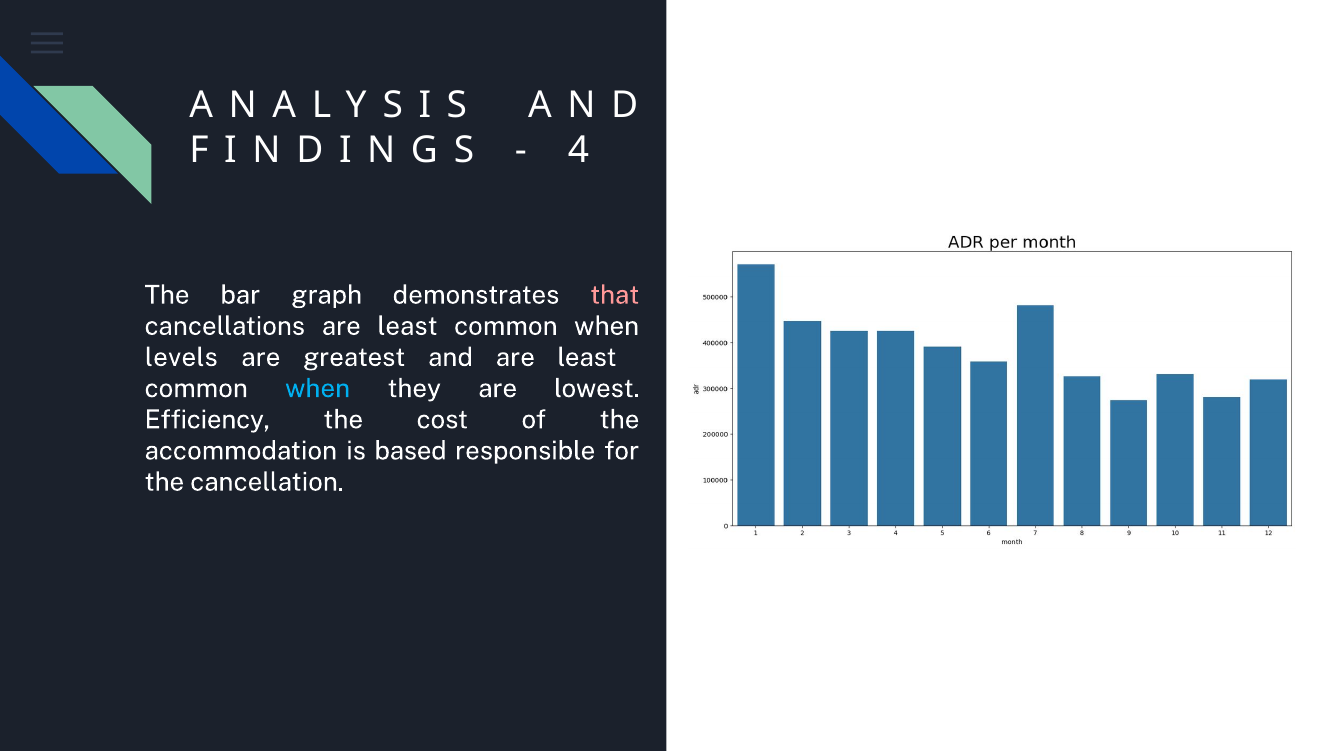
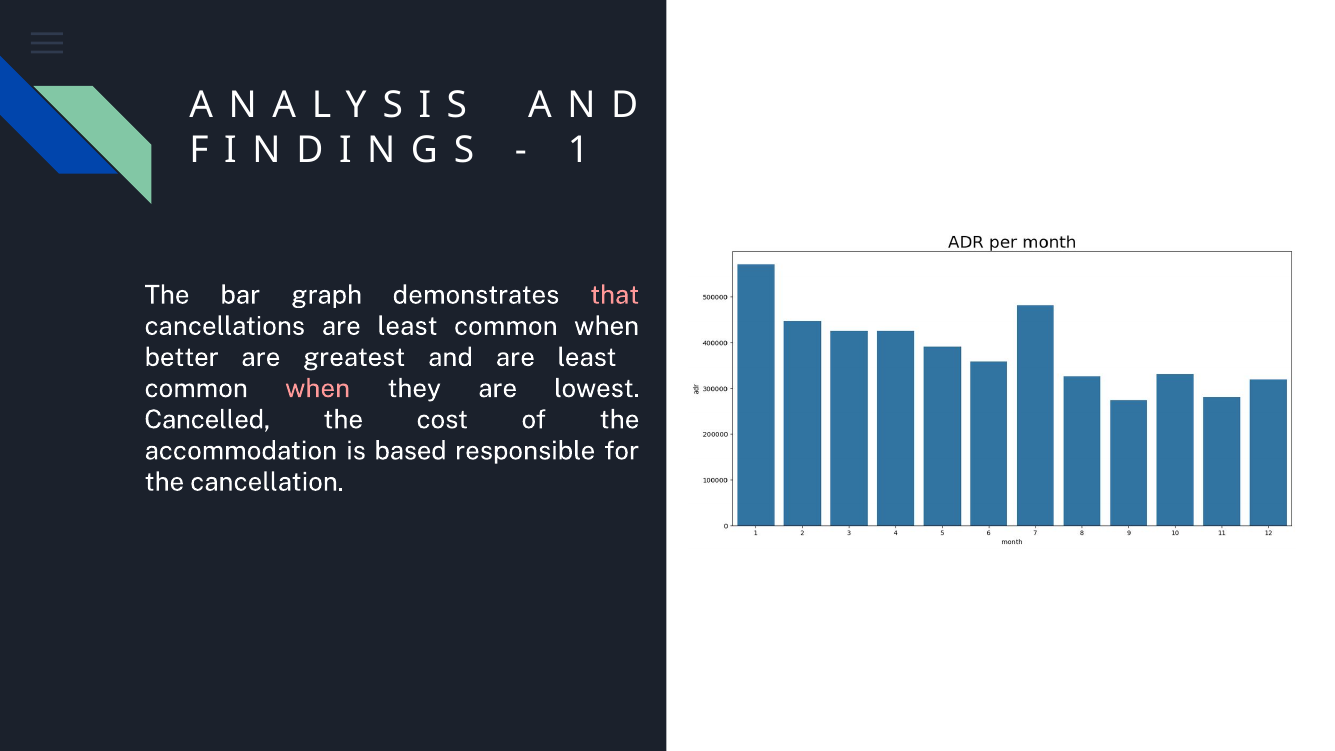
4: 4 -> 1 (578, 150)
levels: levels -> better (182, 357)
when colour: light blue -> pink (318, 389)
Efficiency: Efficiency -> Cancelled (207, 420)
